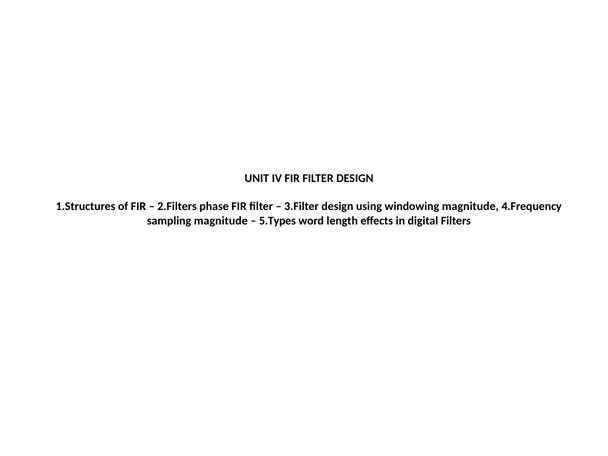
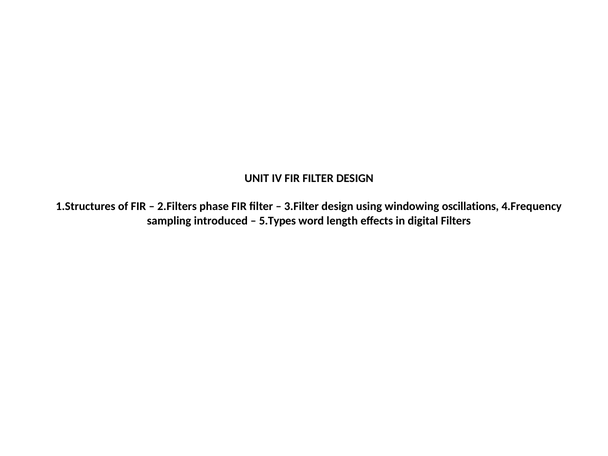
windowing magnitude: magnitude -> oscillations (470, 207)
sampling magnitude: magnitude -> introduced (221, 221)
